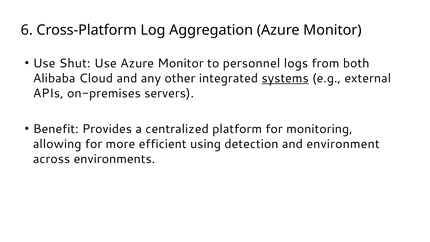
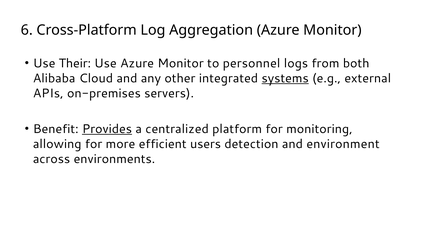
Shut: Shut -> Their (75, 63)
Provides underline: none -> present (107, 129)
using: using -> users (206, 144)
